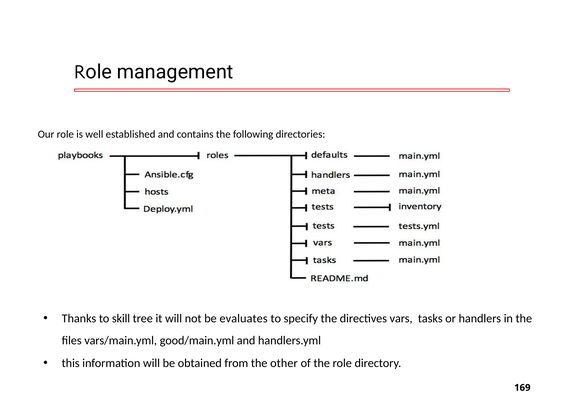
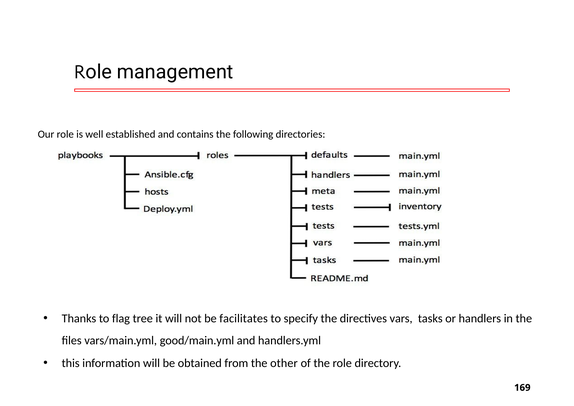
skill: skill -> flag (121, 318)
evaluates: evaluates -> facilitates (244, 318)
